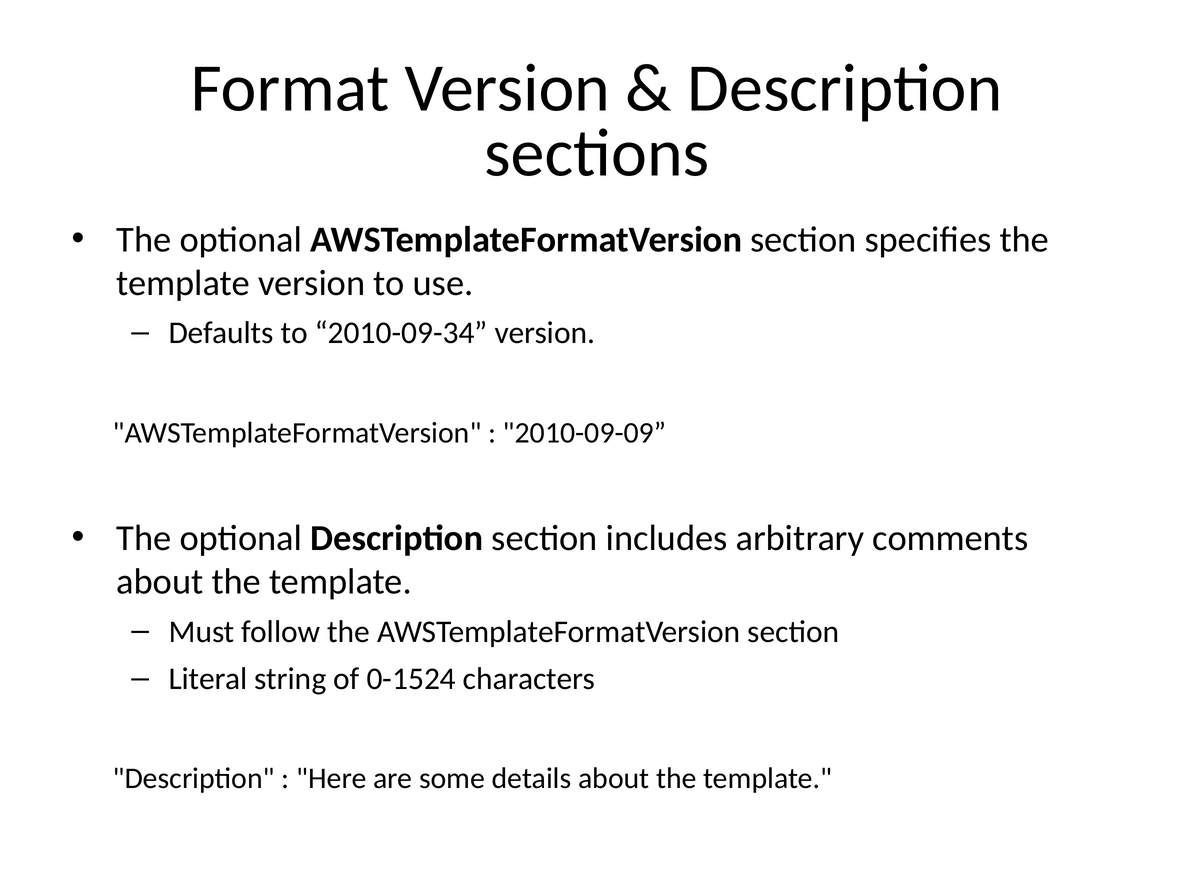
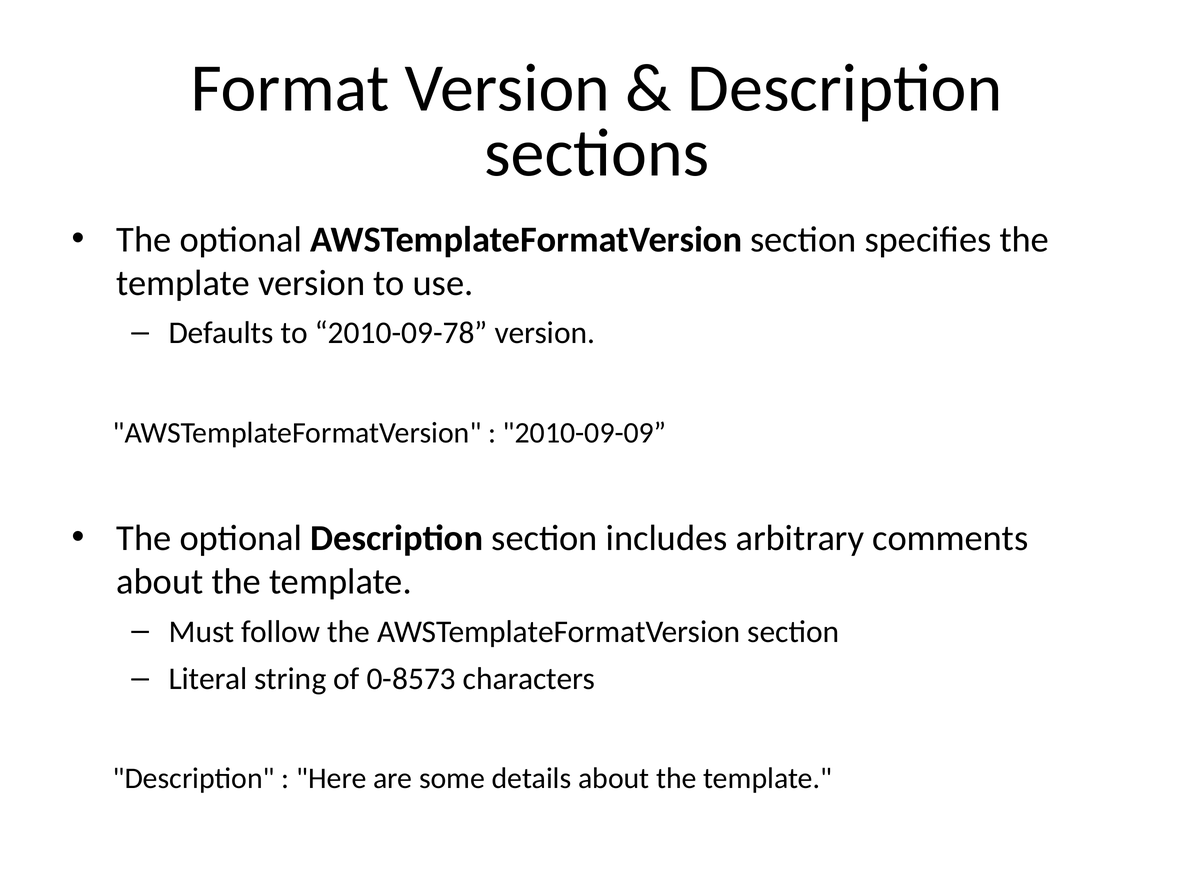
2010-09-34: 2010-09-34 -> 2010-09-78 (401, 333)
0-1524: 0-1524 -> 0-8573 (411, 678)
